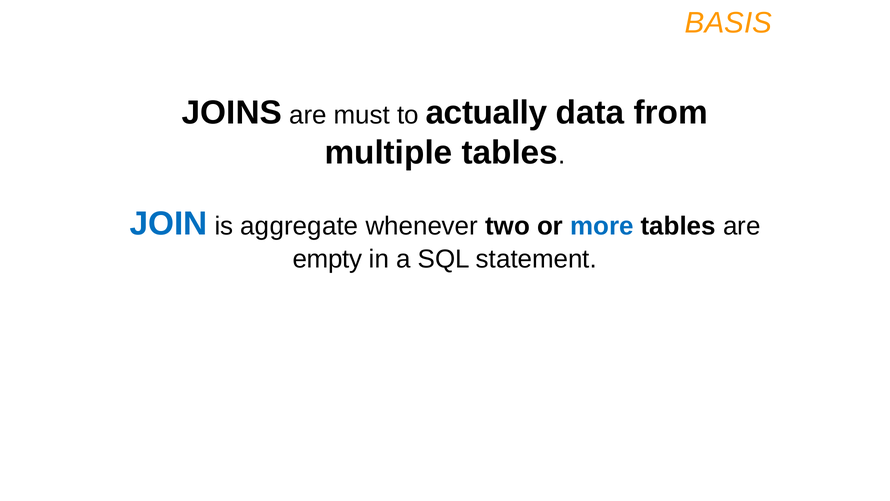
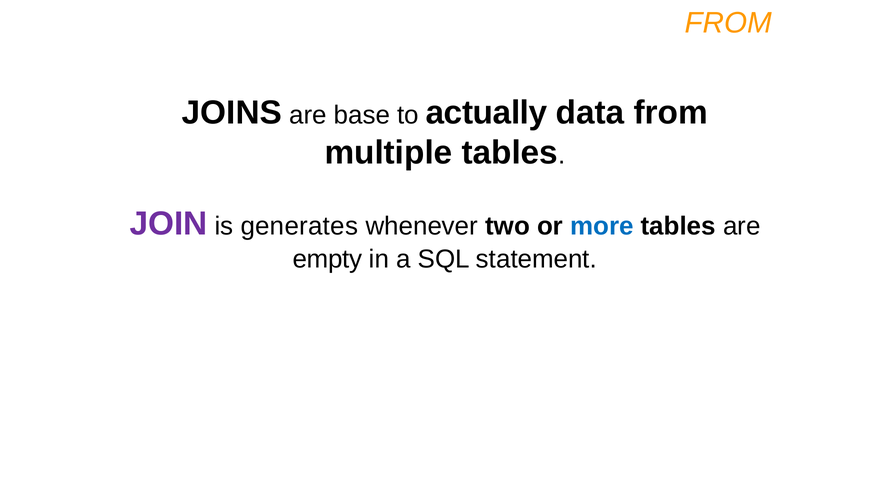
BASIS: BASIS -> FROM (728, 23)
must: must -> base (362, 115)
JOIN colour: blue -> purple (168, 224)
aggregate: aggregate -> generates (299, 226)
